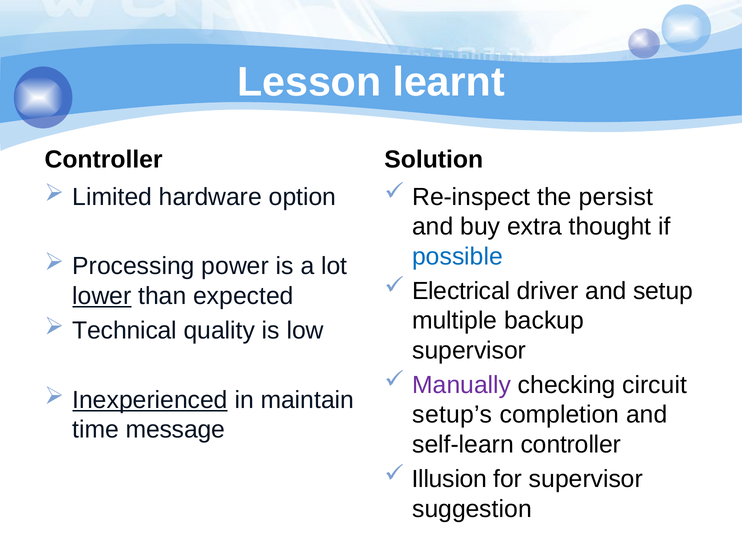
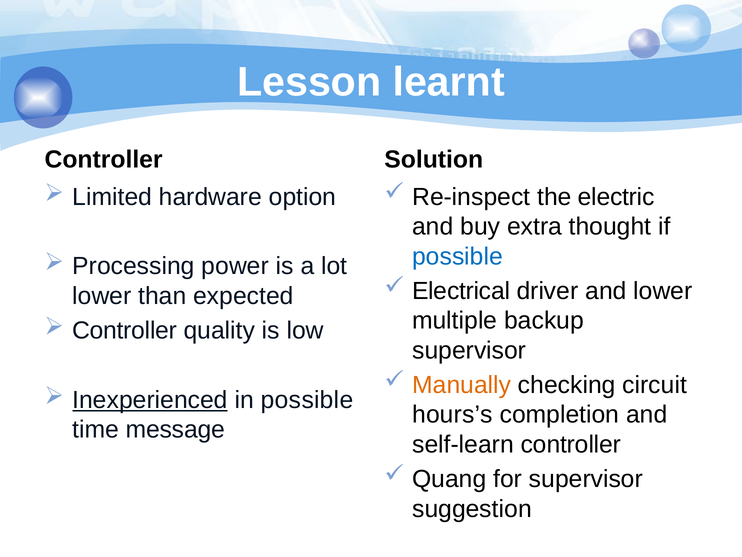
persist: persist -> electric (616, 197)
and setup: setup -> lower (663, 291)
lower underline: present -> none (102, 296)
Technical: Technical -> Controller (125, 330)
Manually colour: purple -> orange (462, 385)
in maintain: maintain -> possible (307, 400)
setup’s: setup’s -> hours’s (452, 414)
Illusion: Illusion -> Quang (449, 479)
